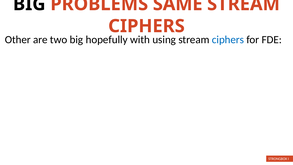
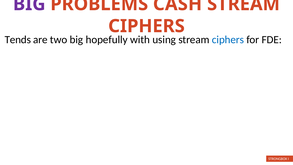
BIG colour: black -> purple (29, 4)
SAME: SAME -> CASH (178, 4)
Other: Other -> Tends (18, 40)
